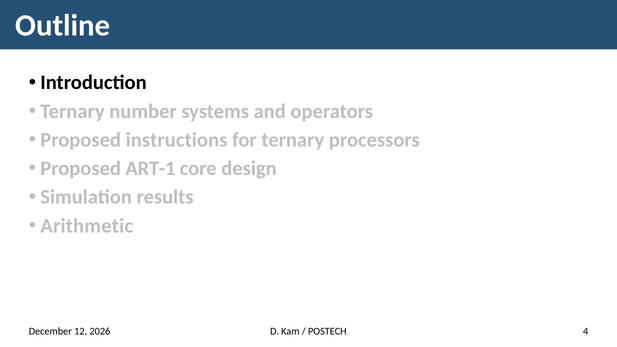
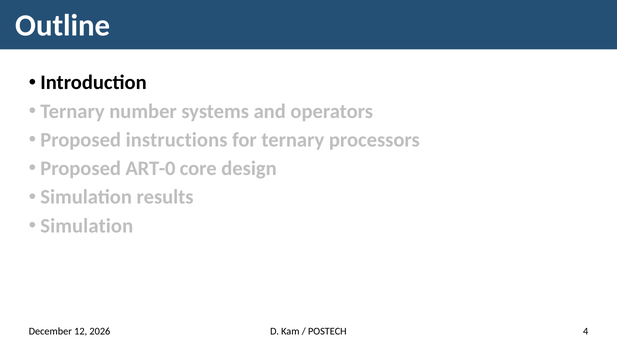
ART-1: ART-1 -> ART-0 (150, 169)
Arithmetic: Arithmetic -> Simulation (87, 226)
